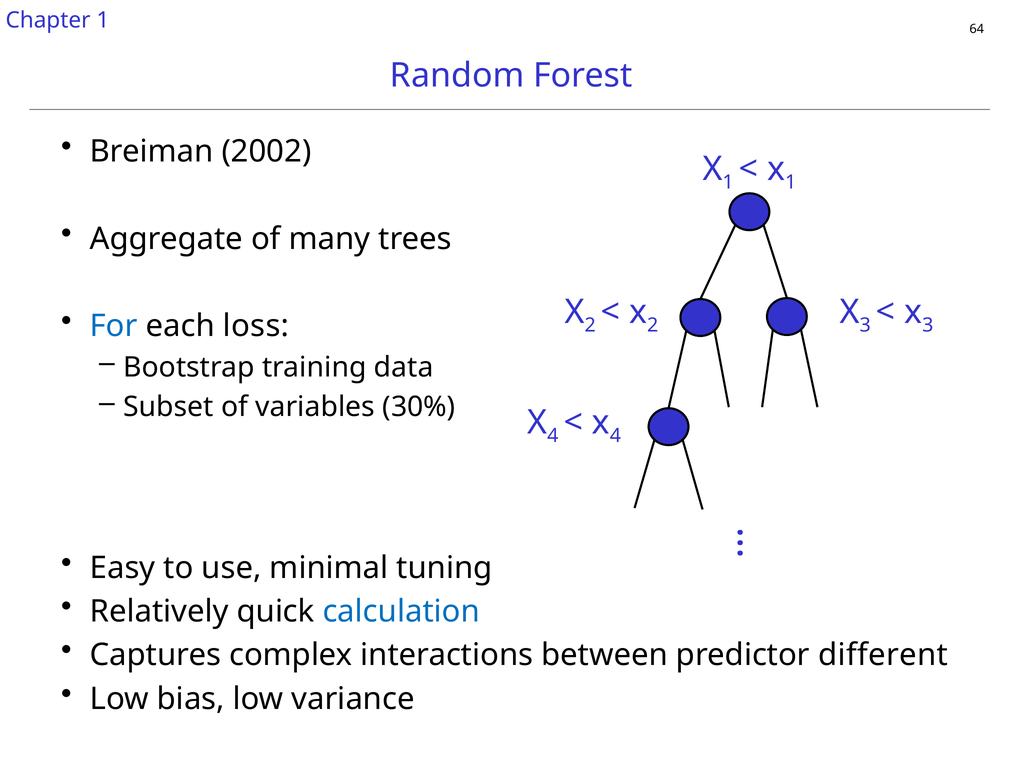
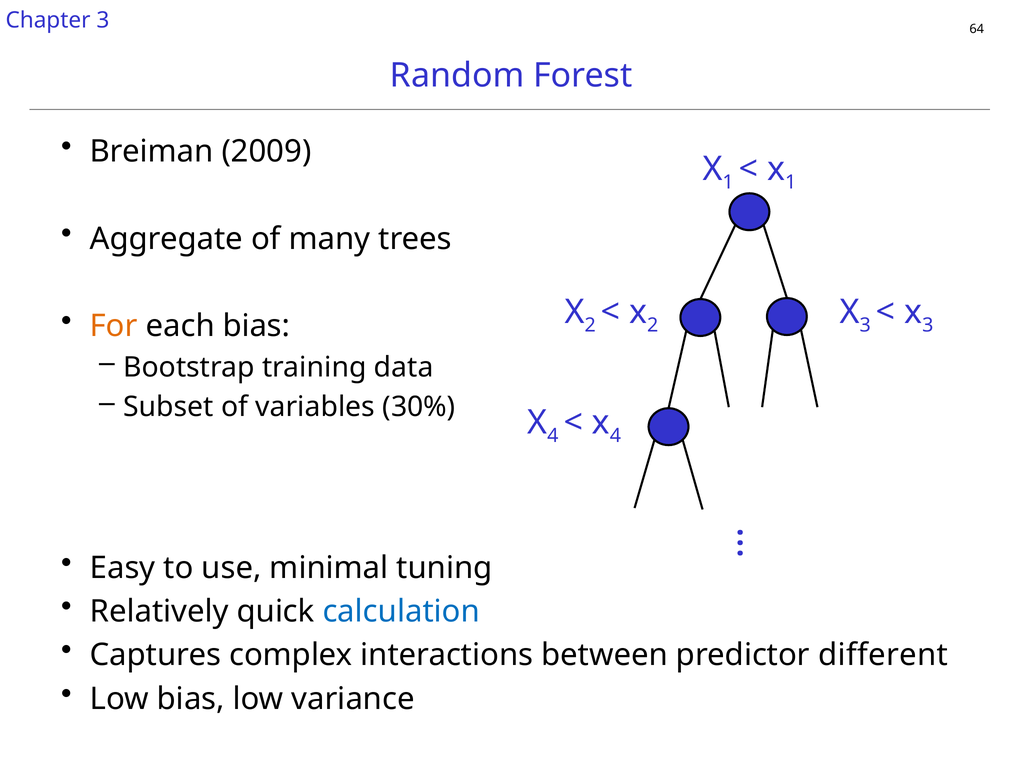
Chapter 1: 1 -> 3 (103, 20)
2002: 2002 -> 2009 (266, 152)
For colour: blue -> orange (114, 326)
each loss: loss -> bias (256, 326)
